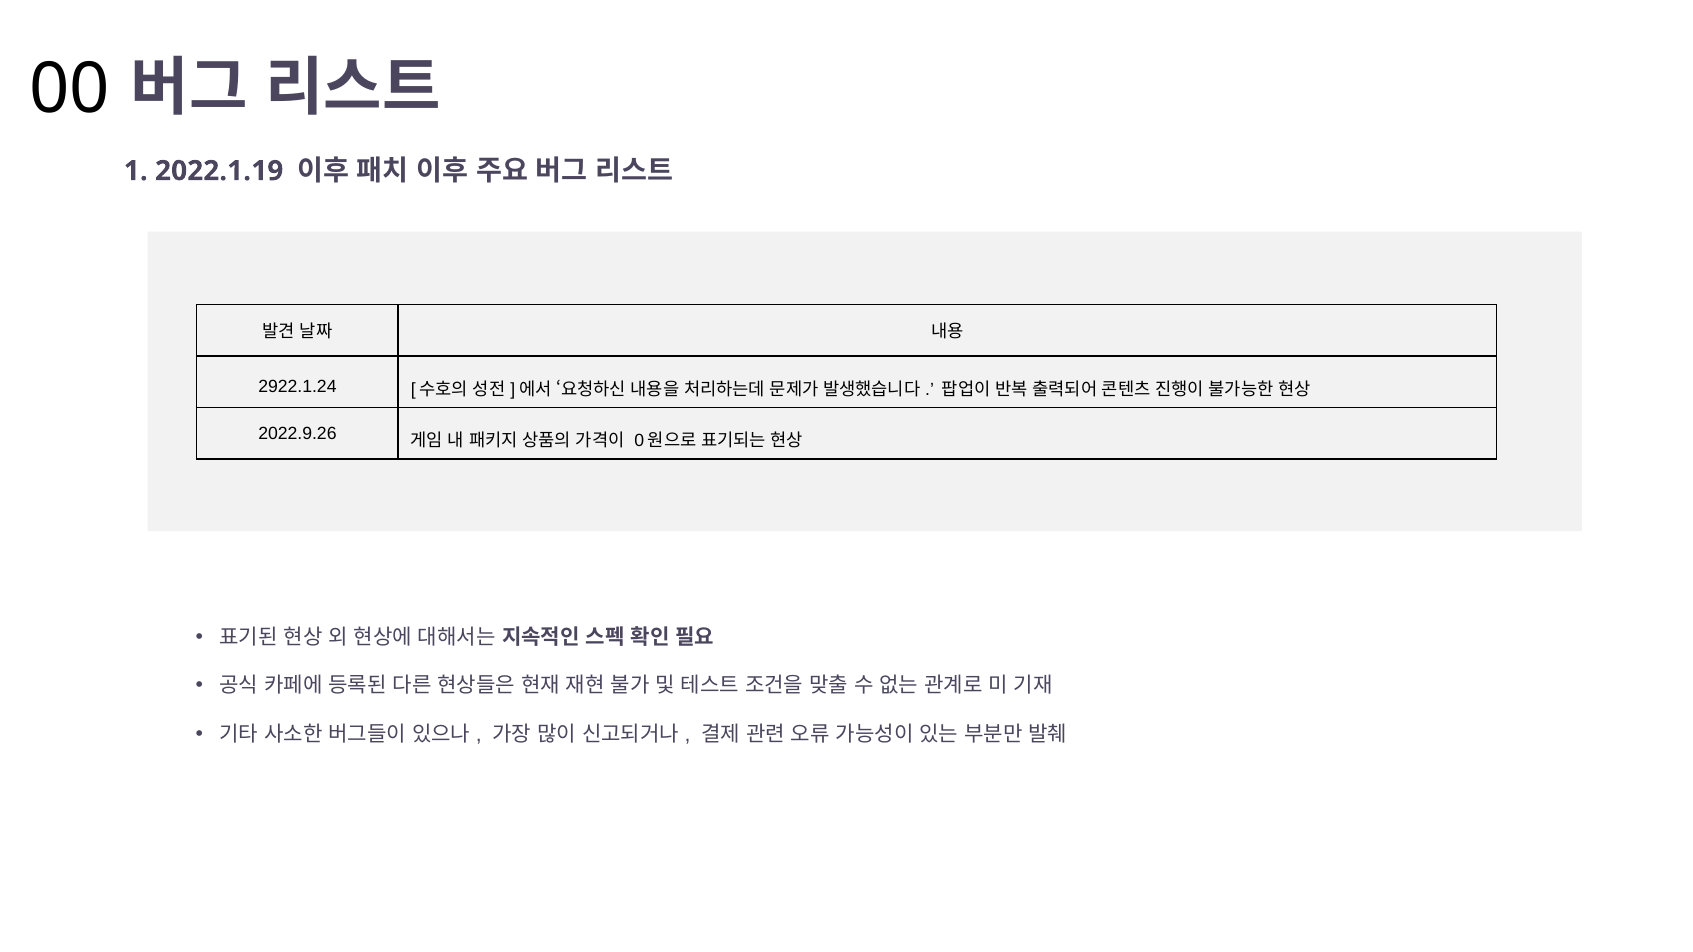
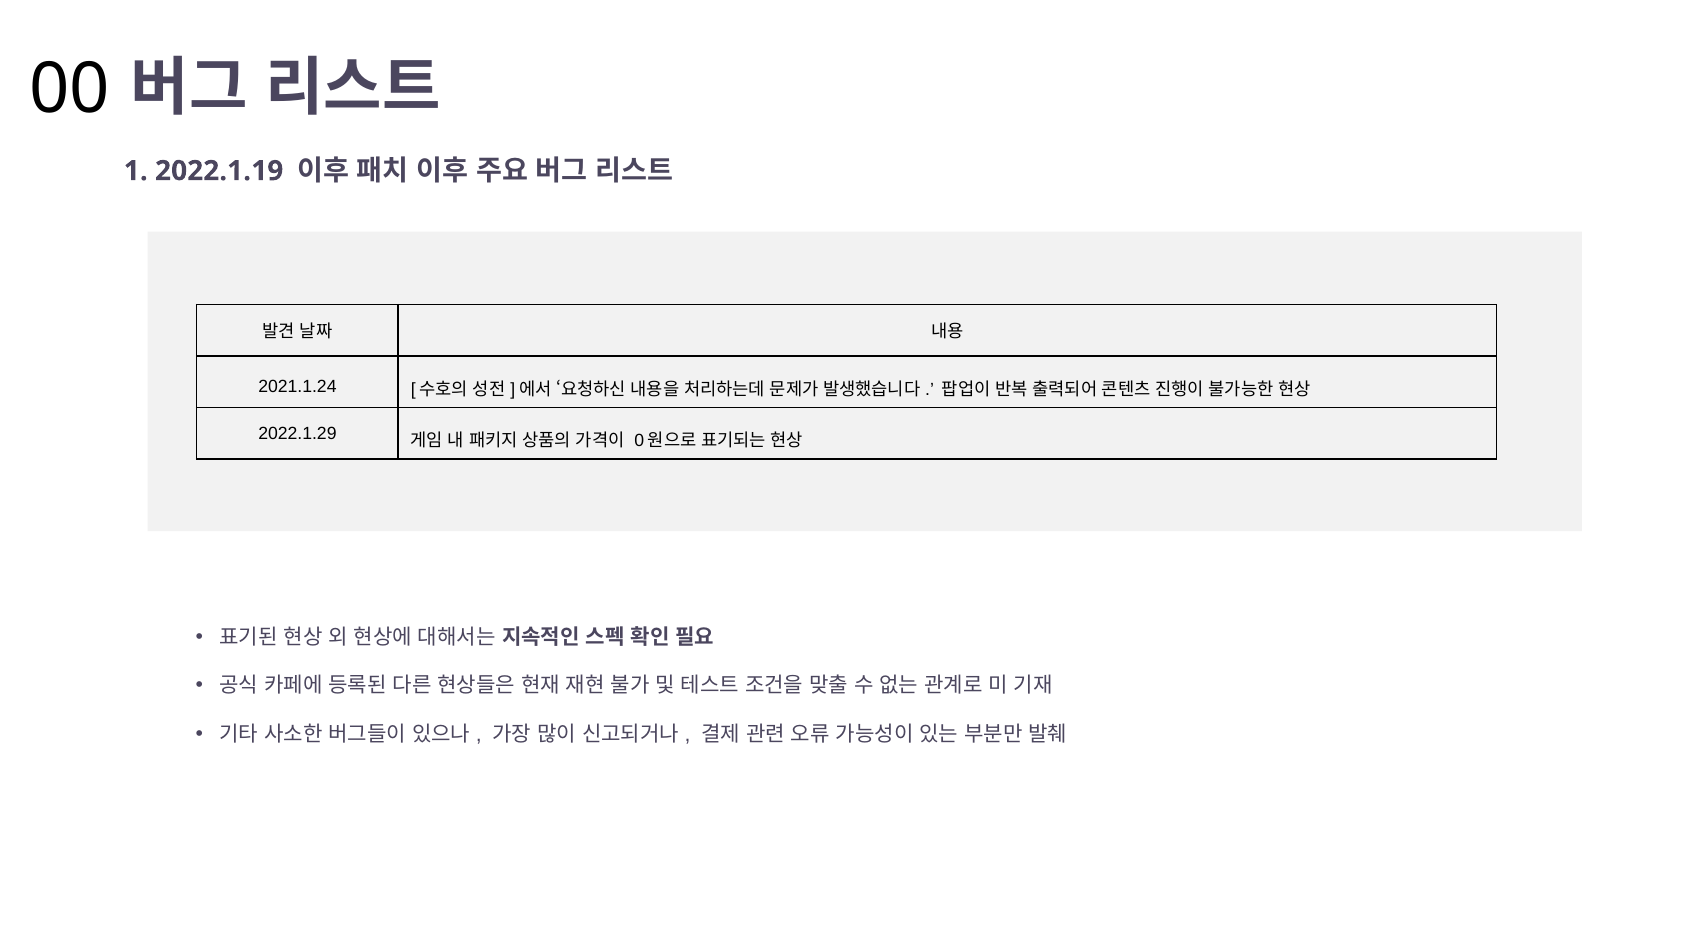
2922.1.24: 2922.1.24 -> 2021.1.24 (297, 387)
2022.9.26: 2022.9.26 -> 2022.1.29 (297, 434)
